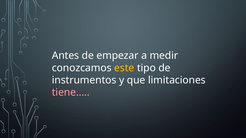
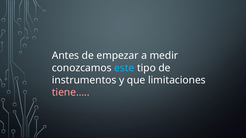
este colour: yellow -> light blue (124, 68)
